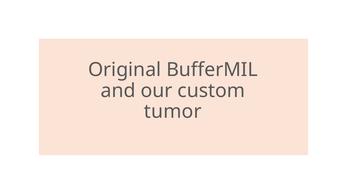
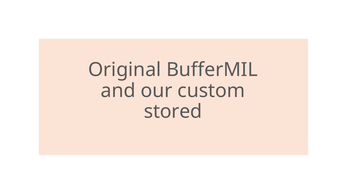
tumor: tumor -> stored (173, 112)
